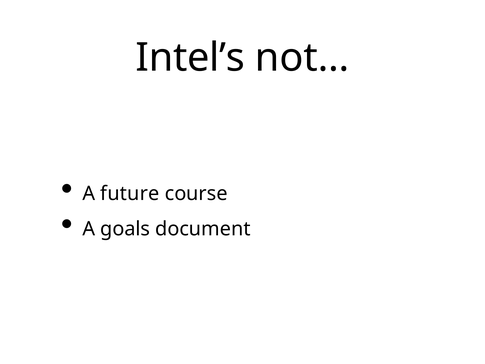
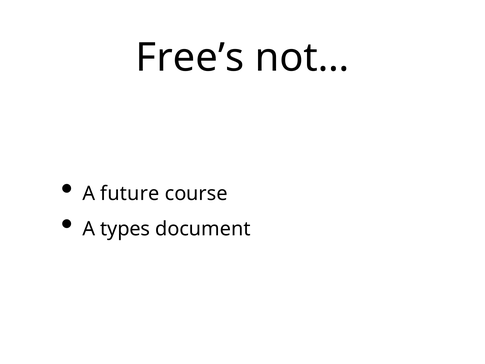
Intel’s: Intel’s -> Free’s (190, 58)
goals: goals -> types (125, 229)
